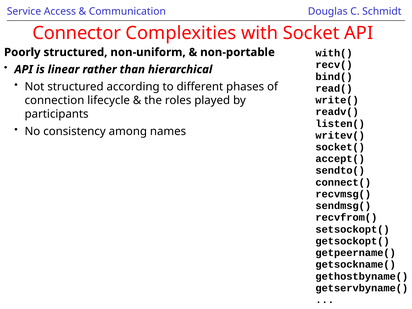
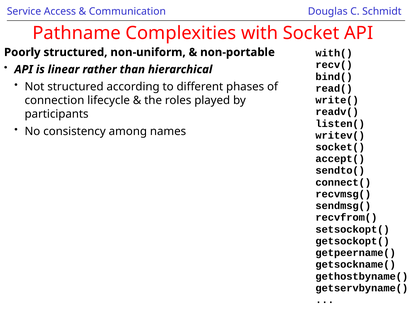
Connector: Connector -> Pathname (77, 33)
